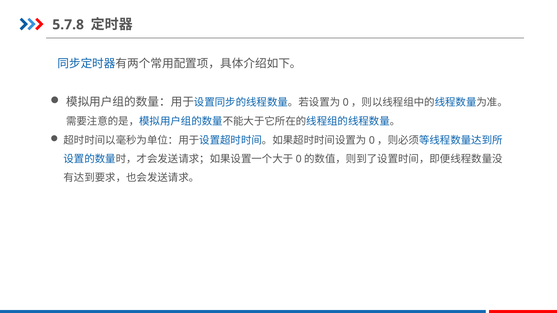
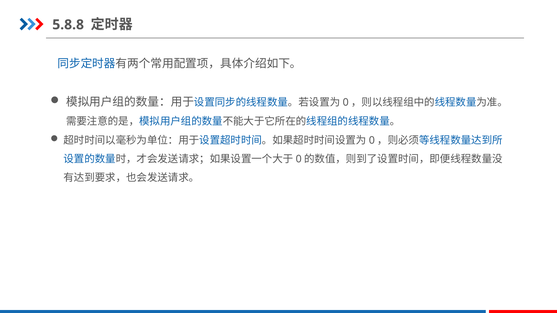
5.7.8: 5.7.8 -> 5.8.8 (68, 25)
